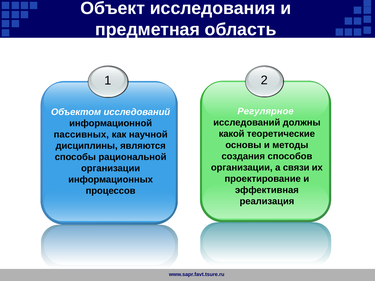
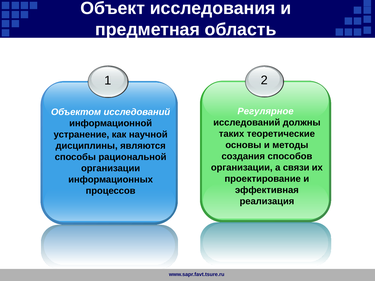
какой: какой -> таких (232, 134)
пассивных: пассивных -> устранение (81, 135)
